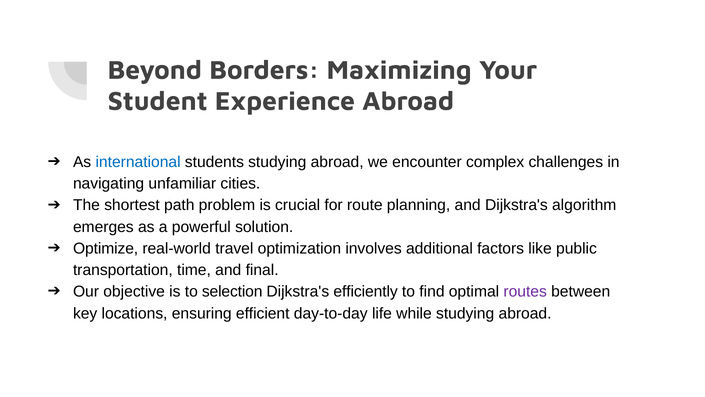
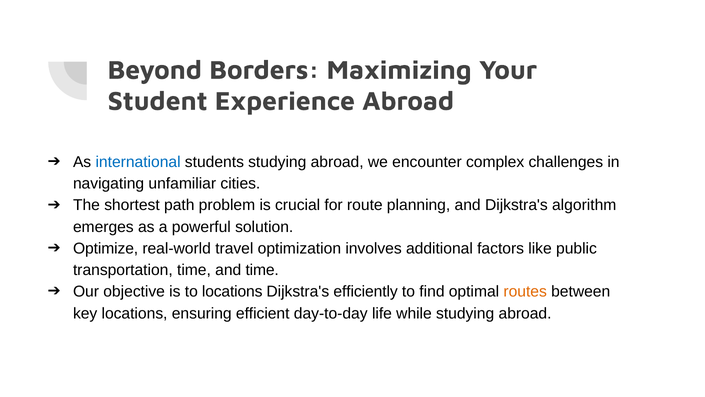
and final: final -> time (262, 270)
to selection: selection -> locations (232, 291)
routes colour: purple -> orange (525, 291)
